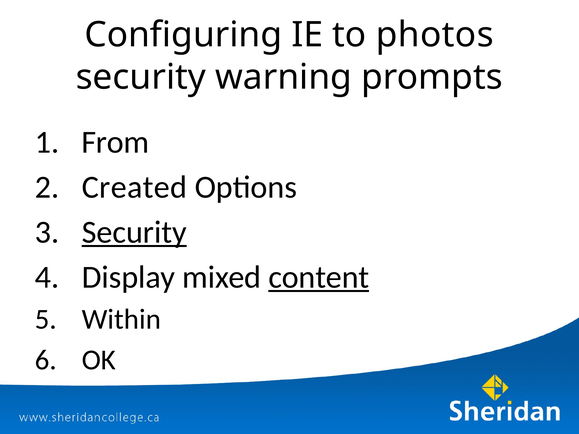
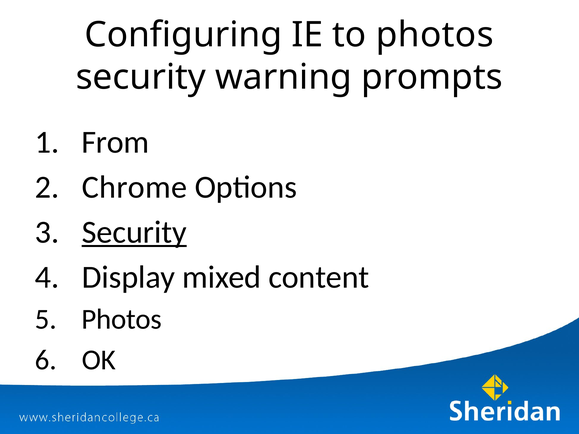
Created: Created -> Chrome (134, 187)
content underline: present -> none (319, 277)
Within: Within -> Photos (122, 320)
